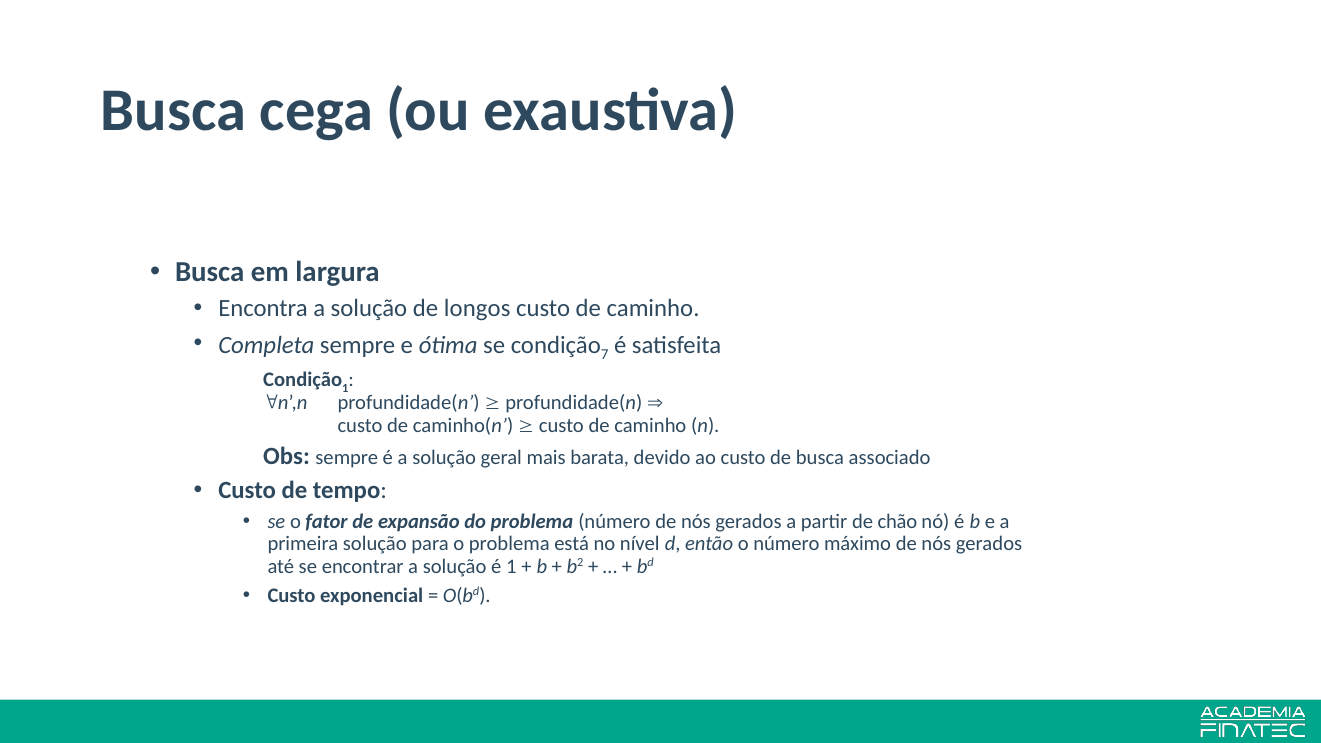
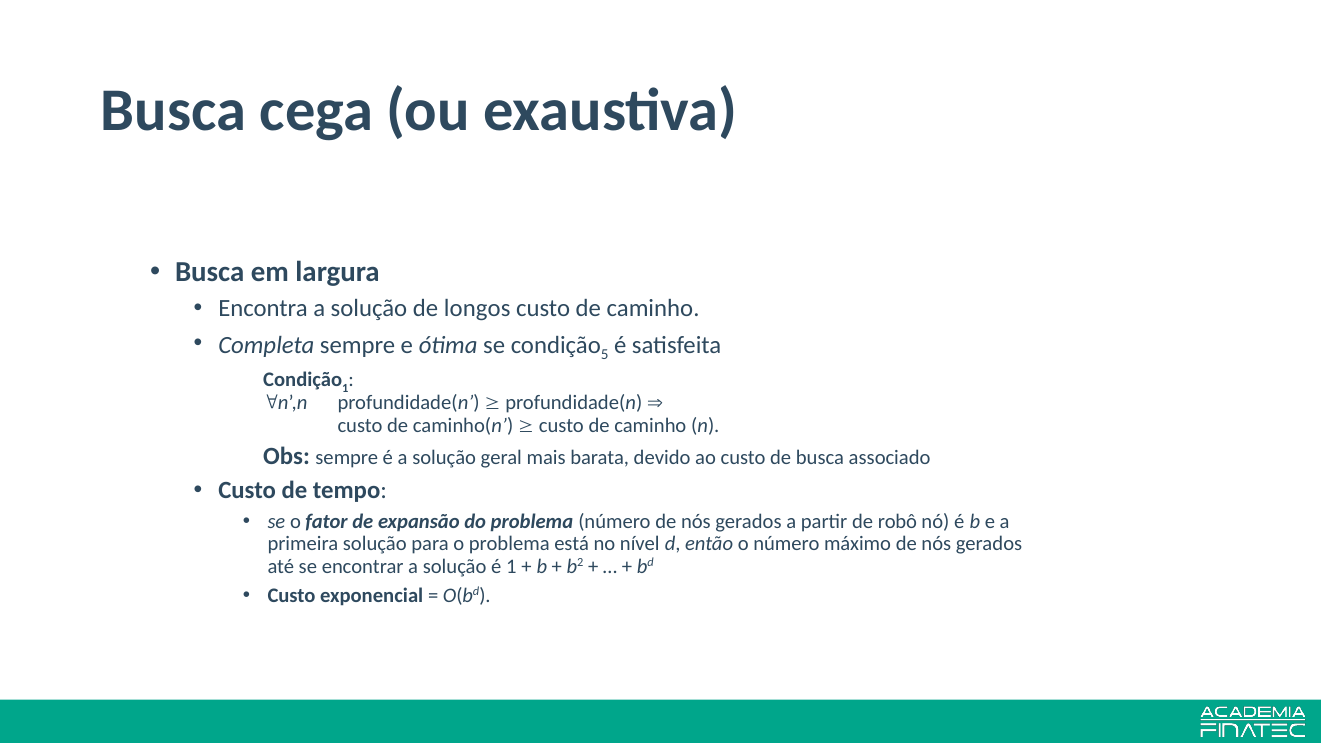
7: 7 -> 5 (605, 355)
chão: chão -> robô (897, 522)
